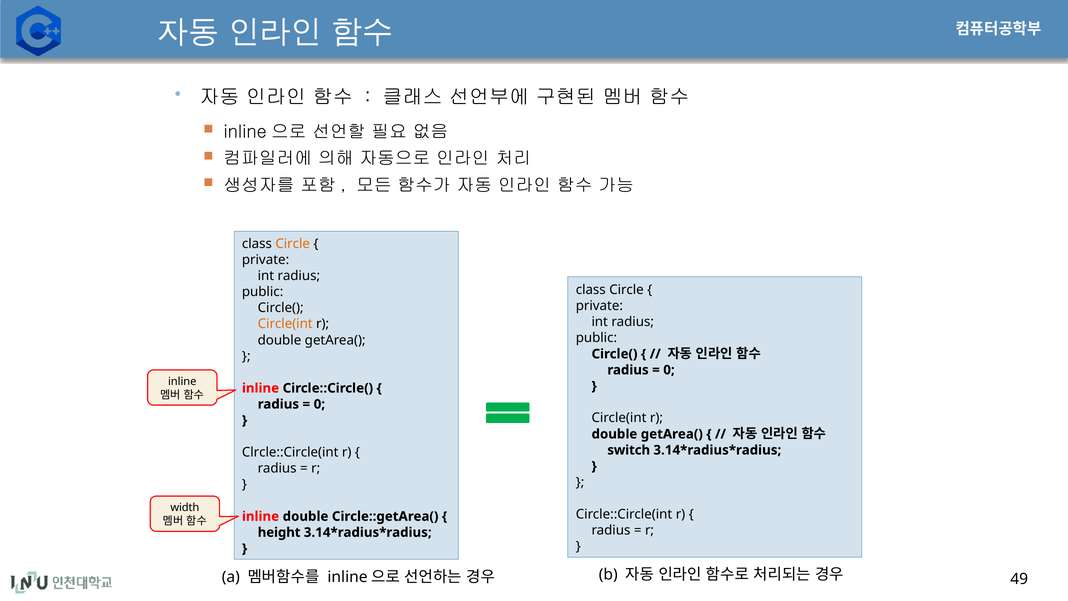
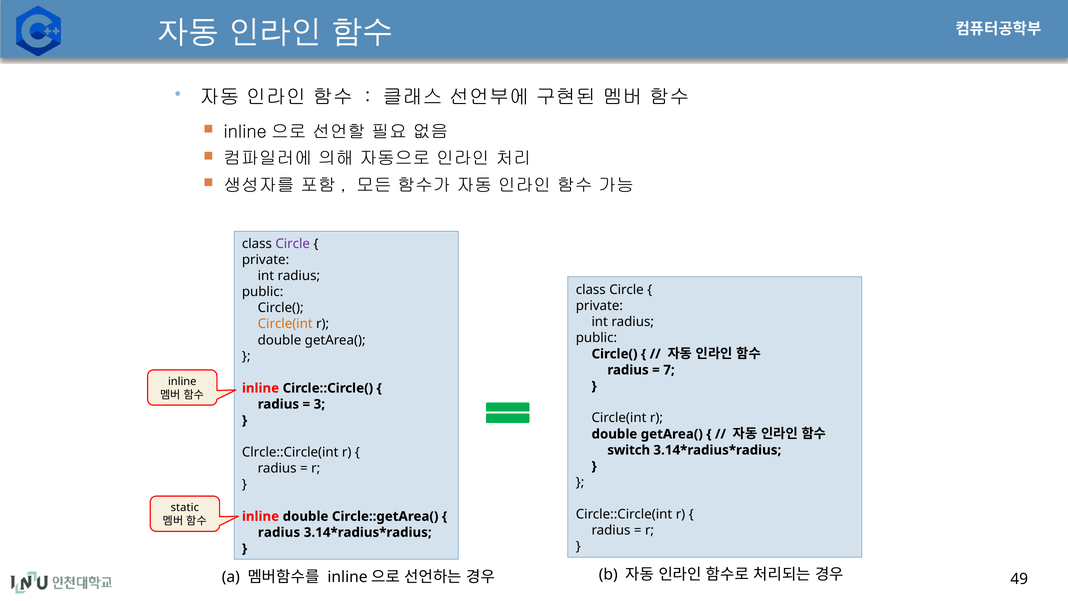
Circle colour: orange -> purple (293, 244)
0: 0 -> 7 (669, 370)
0: 0 -> 3 (319, 404)
width: width -> static (185, 508)
height: height -> radius (279, 532)
